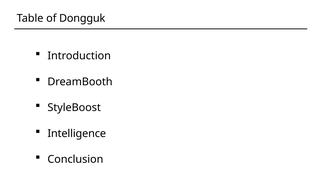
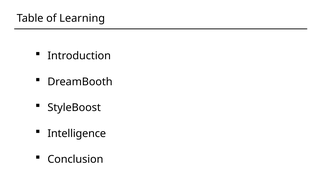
Dongguk: Dongguk -> Learning (82, 18)
